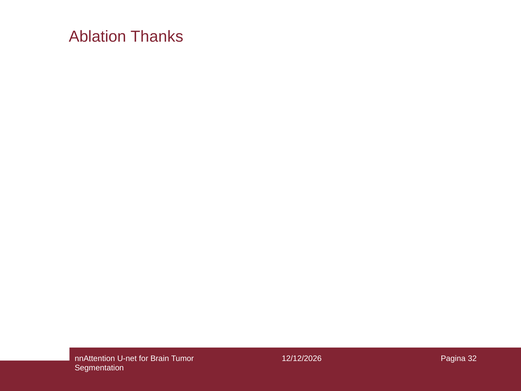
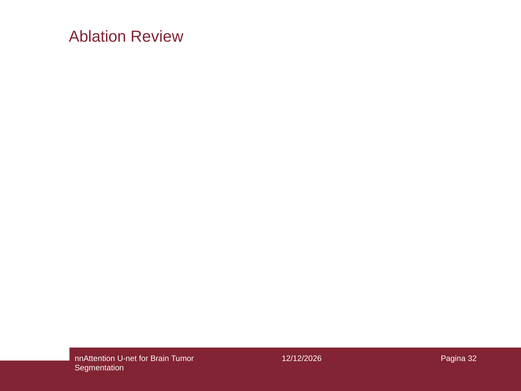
Thanks: Thanks -> Review (157, 37)
